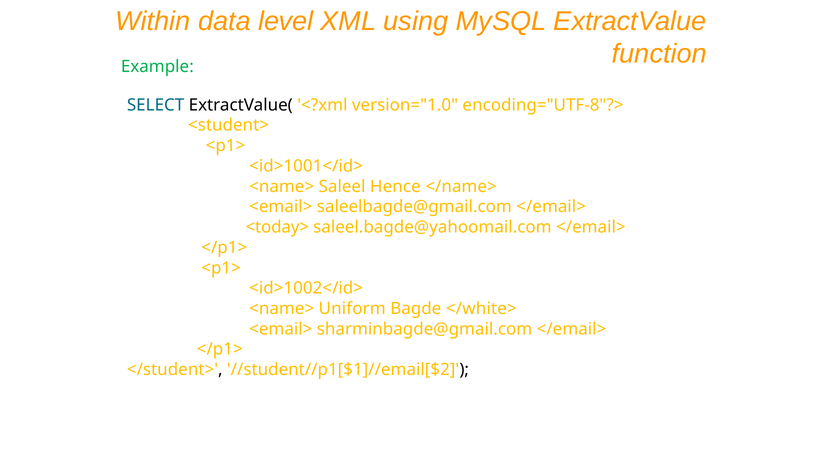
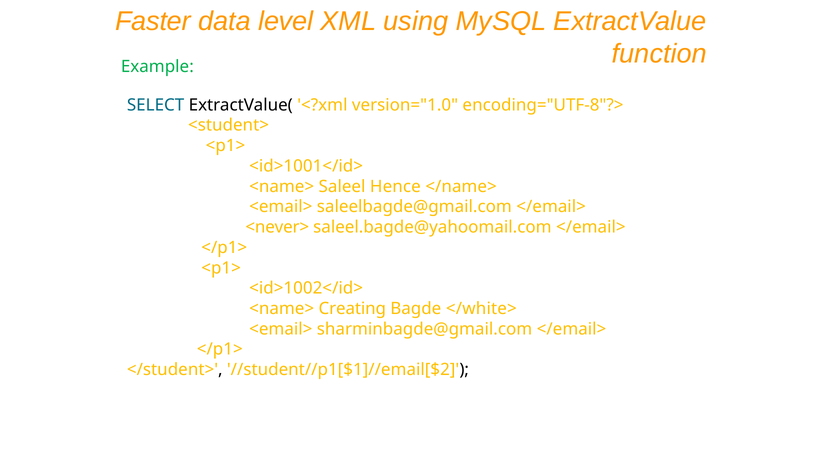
Within: Within -> Faster (153, 21)
<today>: <today> -> <never> (277, 227)
Uniform: Uniform -> Creating (352, 309)
